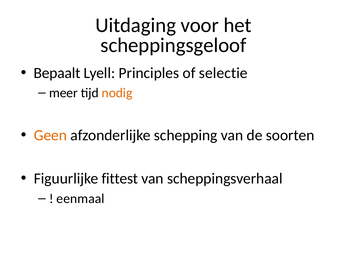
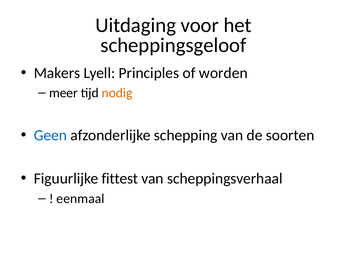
Bepaalt: Bepaalt -> Makers (57, 73)
selectie: selectie -> worden (223, 73)
Geen colour: orange -> blue (50, 135)
